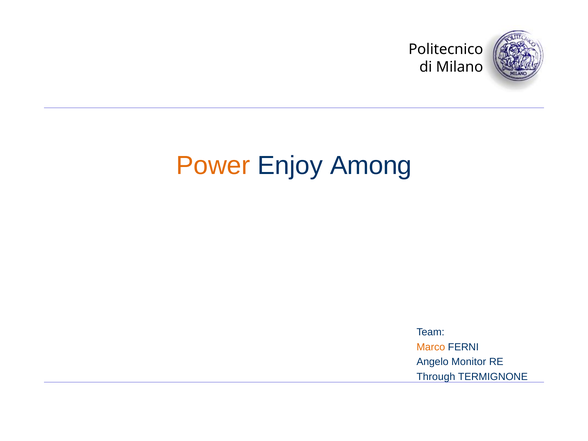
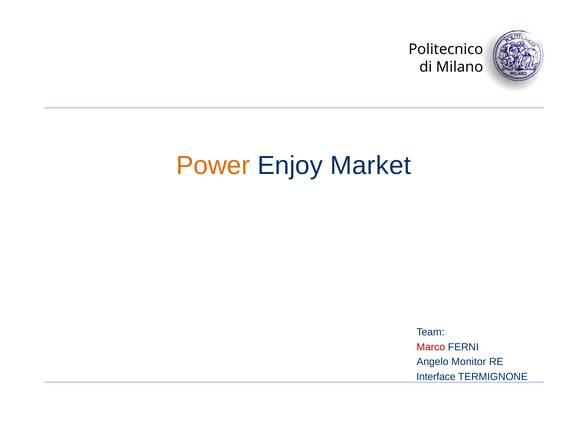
Among: Among -> Market (371, 166)
Marco colour: orange -> red (431, 347)
Through: Through -> Interface (436, 377)
